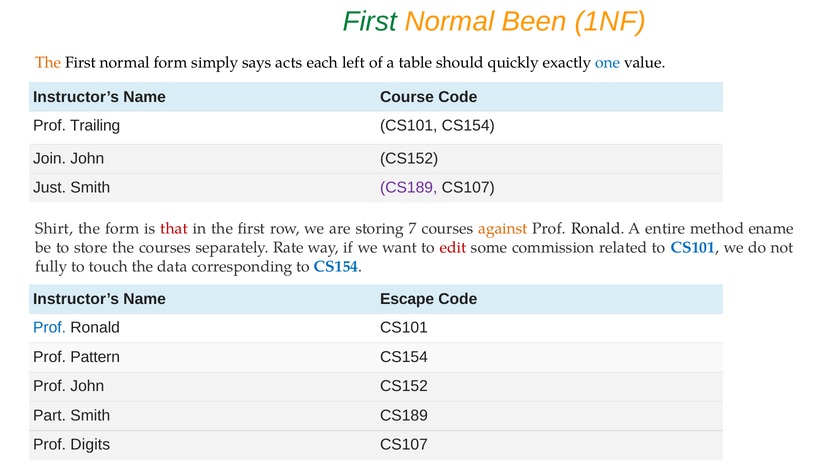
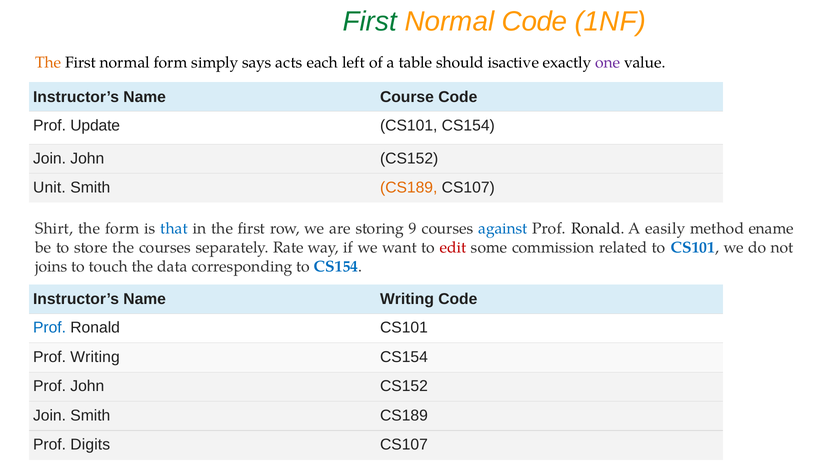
Normal Been: Been -> Code (535, 22)
quickly: quickly -> isactive (513, 62)
one colour: blue -> purple (608, 62)
Trailing: Trailing -> Update (95, 125)
Just: Just -> Unit (49, 188)
CS189 colour: purple -> orange (409, 188)
that colour: red -> blue (174, 229)
7: 7 -> 9 (413, 229)
against colour: orange -> blue (503, 229)
entire: entire -> easily (665, 229)
fully: fully -> joins (51, 266)
Name Escape: Escape -> Writing (407, 299)
Prof Pattern: Pattern -> Writing (95, 357)
Part: Part -> Join (50, 415)
